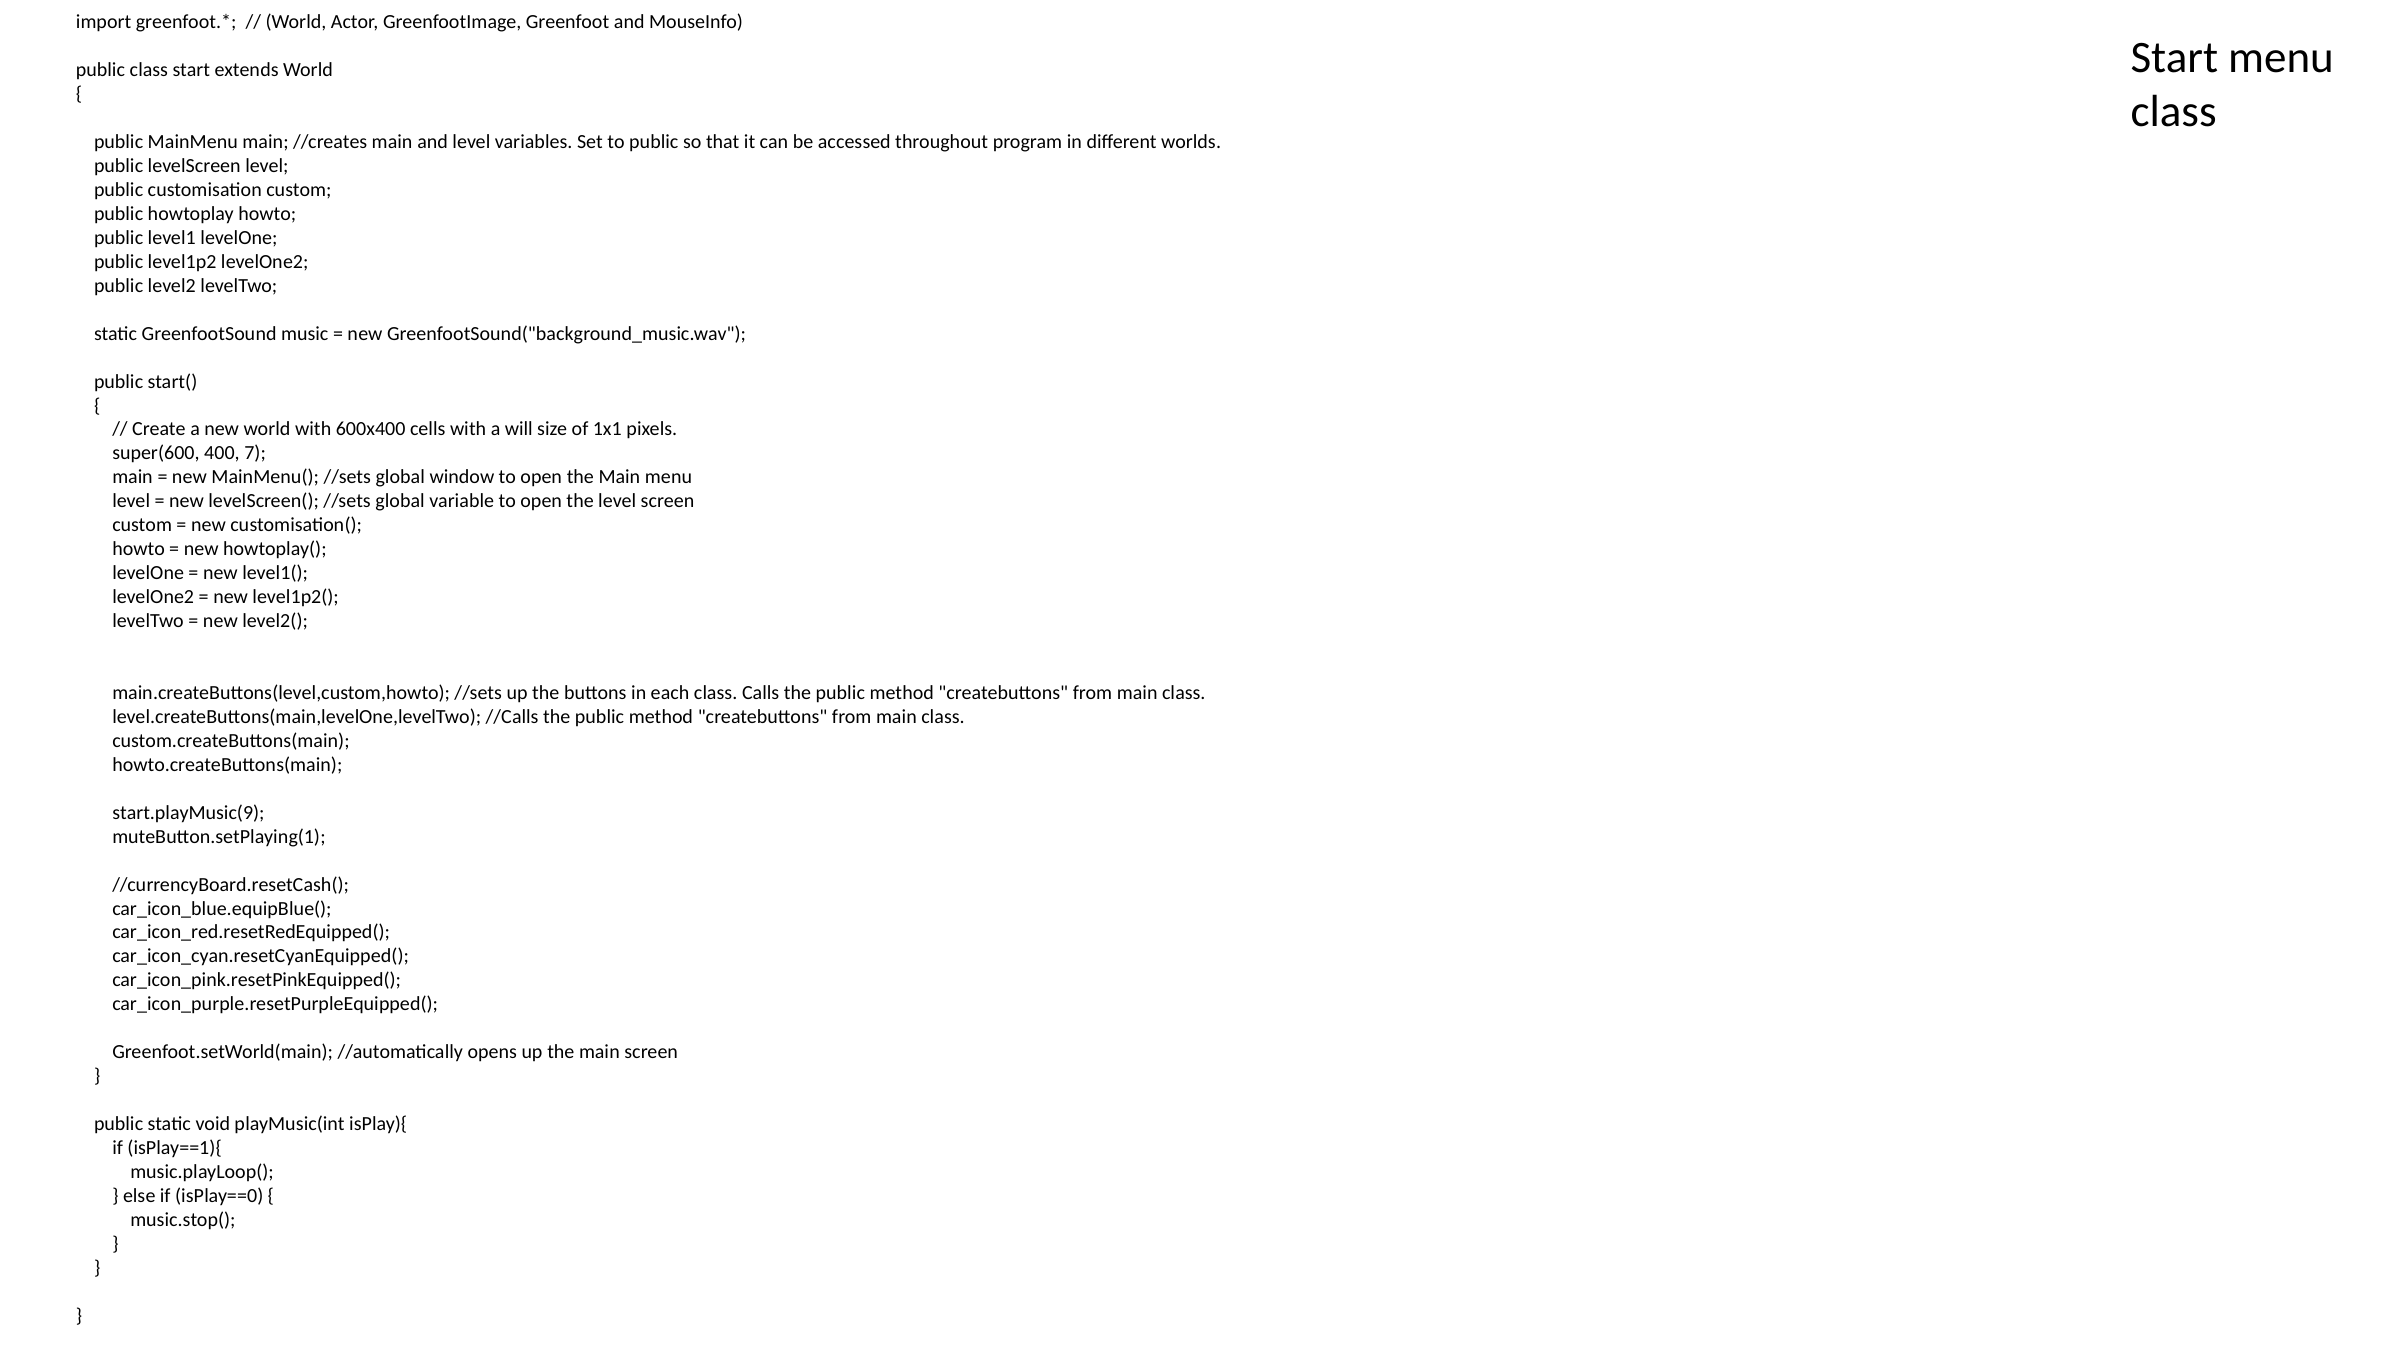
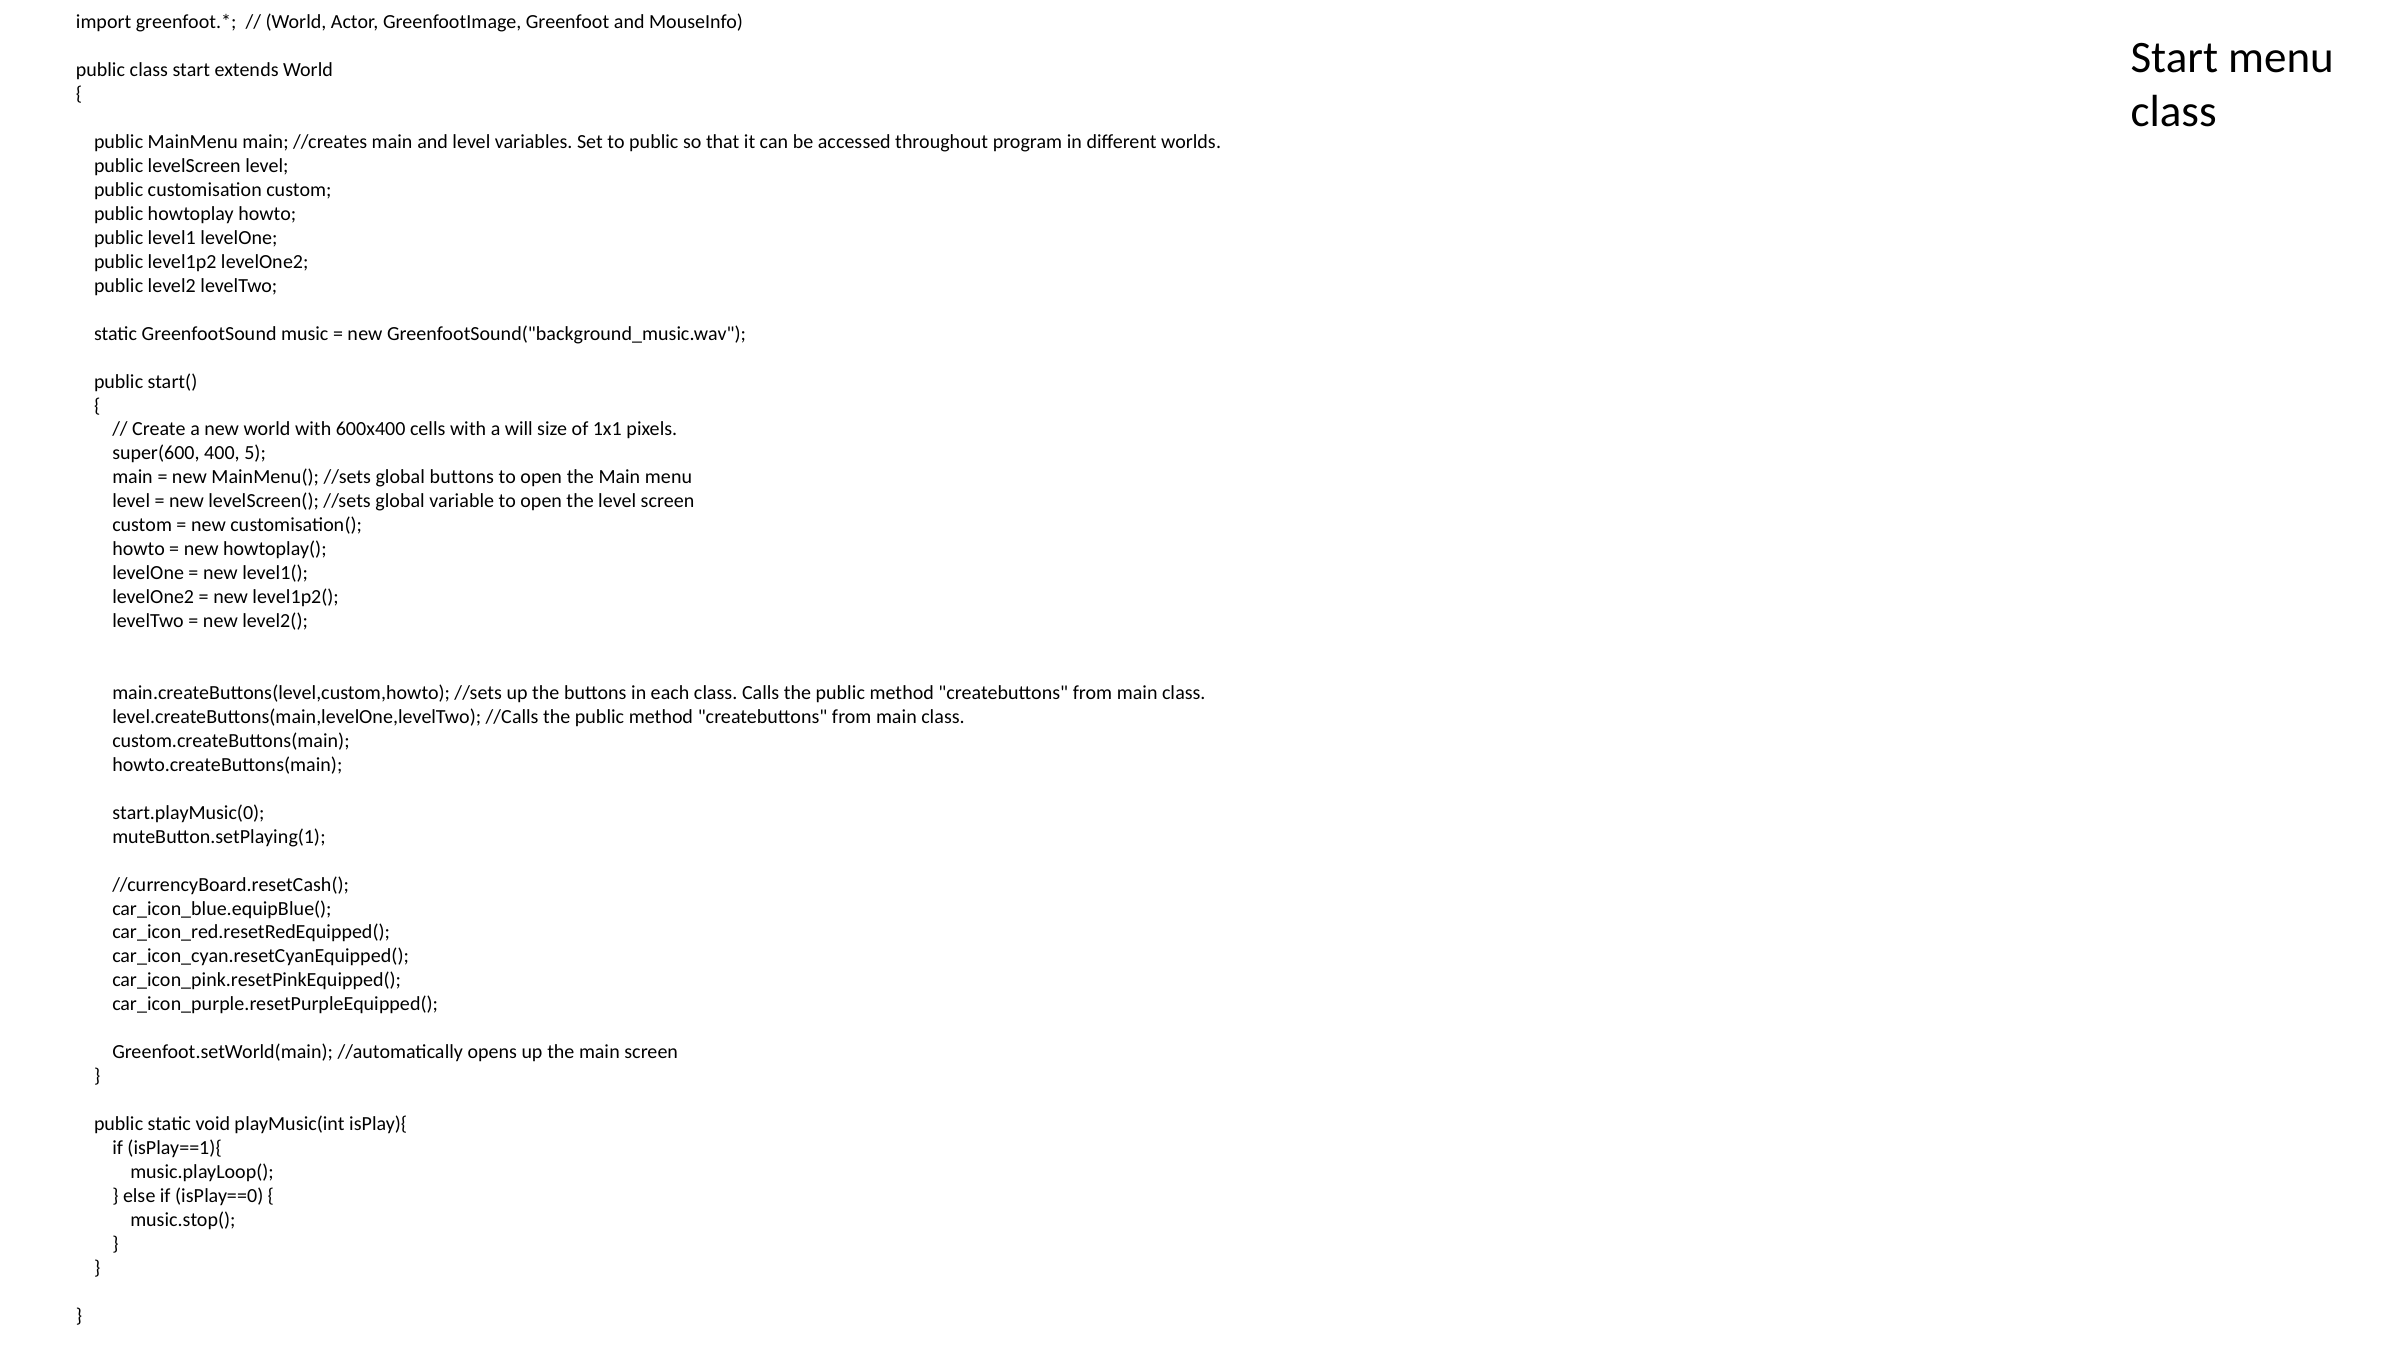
7: 7 -> 5 (255, 454)
global window: window -> buttons (462, 477)
start.playMusic(9: start.playMusic(9 -> start.playMusic(0 (188, 813)
